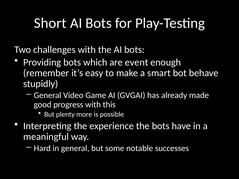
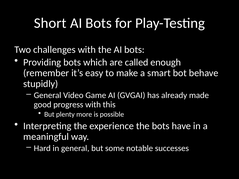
event: event -> called (137, 62)
